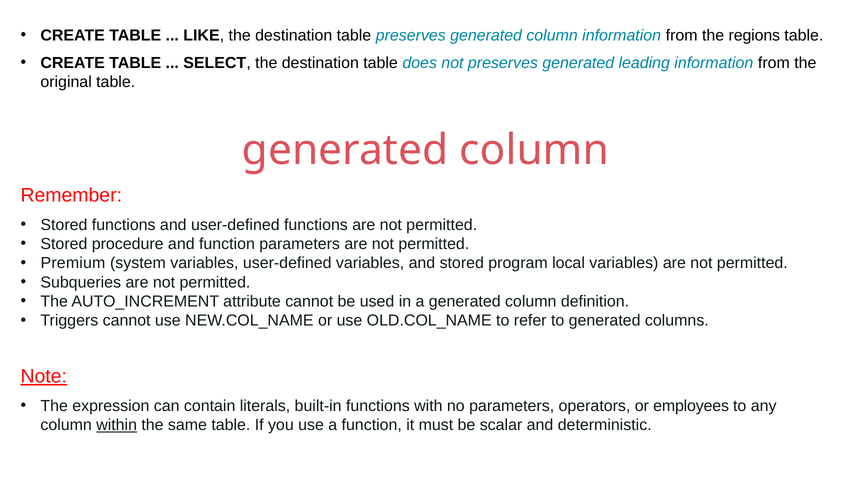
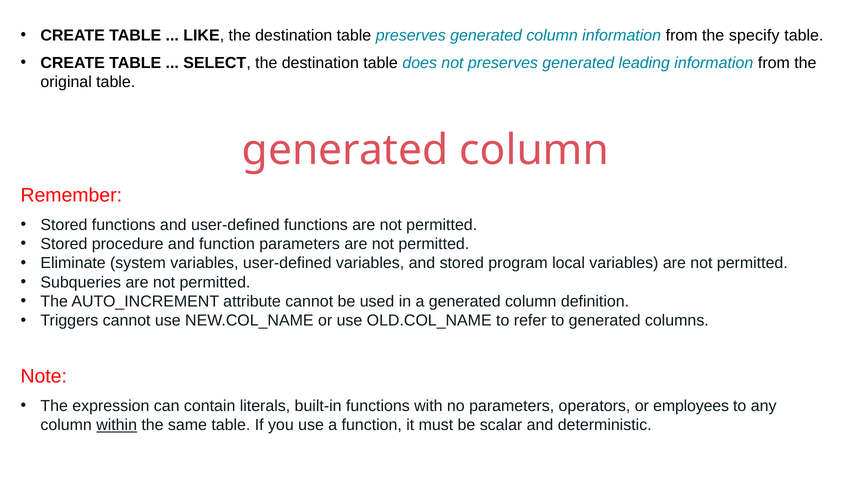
regions: regions -> specify (754, 35)
Premium: Premium -> Eliminate (73, 263)
Note underline: present -> none (44, 376)
